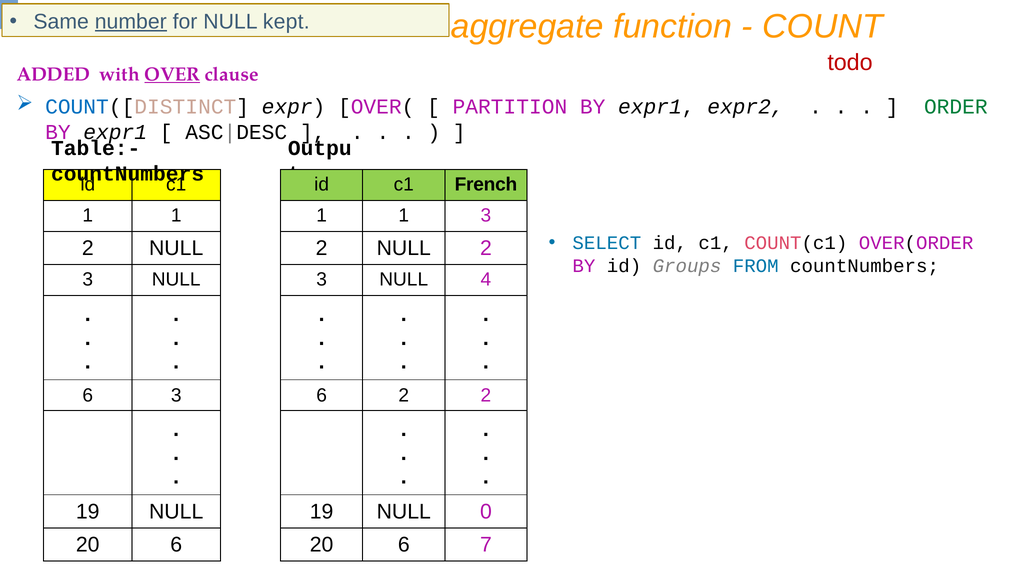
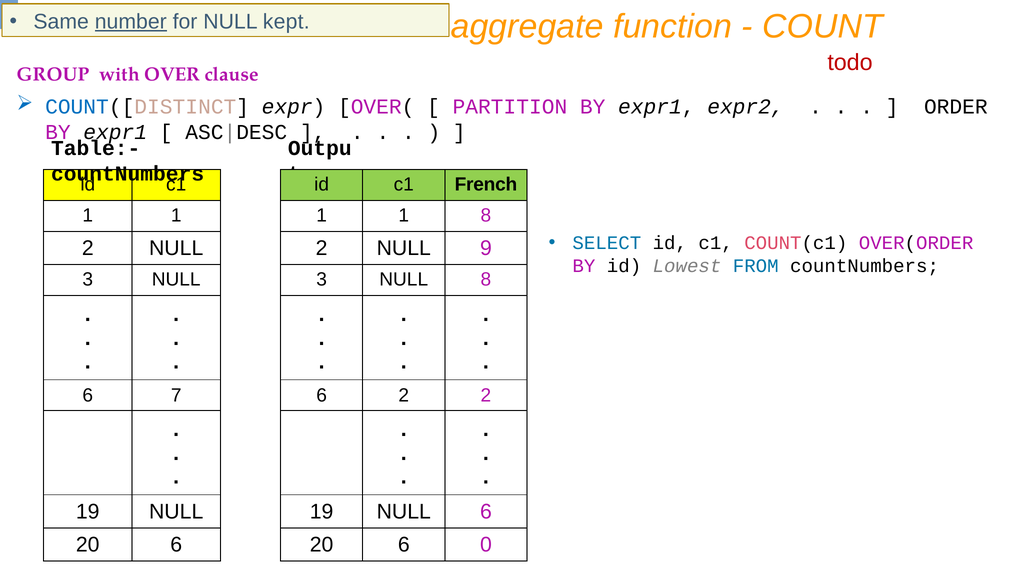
ADDED: ADDED -> GROUP (53, 74)
OVER underline: present -> none (172, 74)
ORDER colour: green -> black (956, 107)
1 3: 3 -> 8 (486, 215)
NULL 2: 2 -> 9 (486, 248)
Groups: Groups -> Lowest (687, 266)
NULL 4: 4 -> 8 (486, 279)
6 3: 3 -> 7 (176, 395)
NULL 0: 0 -> 6 (486, 511)
7: 7 -> 0 (486, 545)
